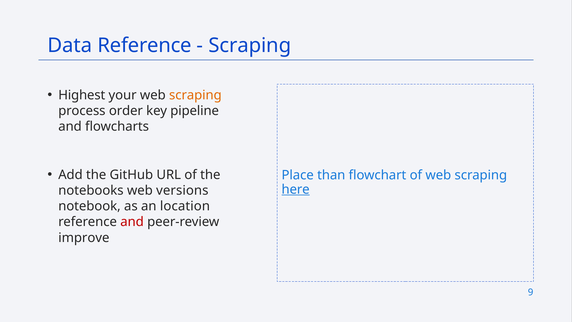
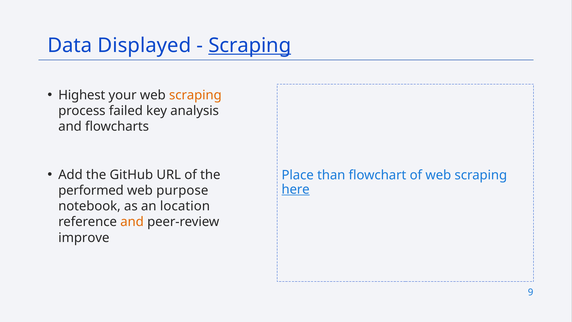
Data Reference: Reference -> Displayed (144, 45)
Scraping underline: none -> present (250, 45)
order: order -> failed (126, 111)
pipeline: pipeline -> analysis (195, 111)
notebooks: notebooks -> performed (91, 190)
versions: versions -> purpose (182, 190)
and colour: red -> orange (132, 222)
